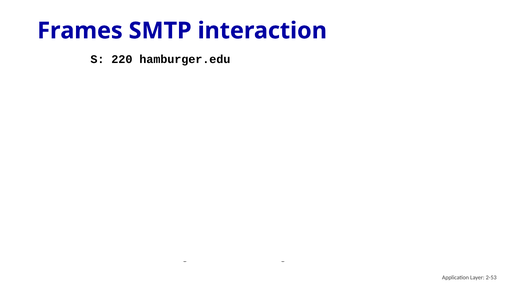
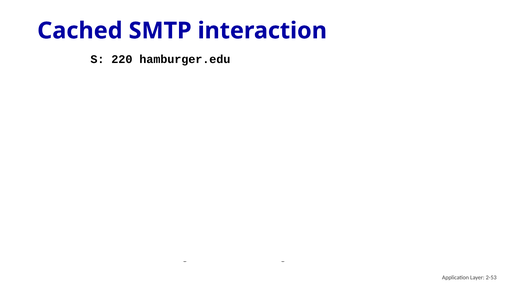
Frames: Frames -> Cached (80, 31)
